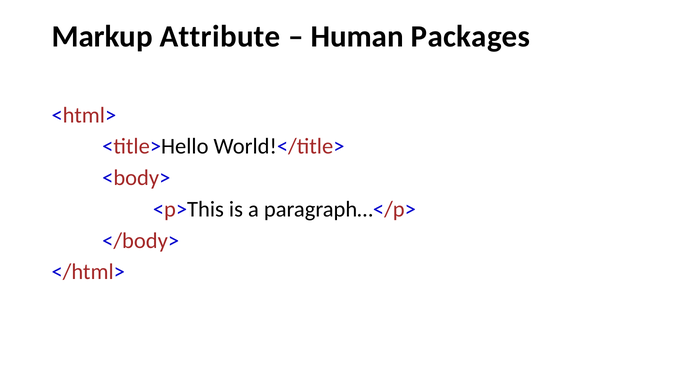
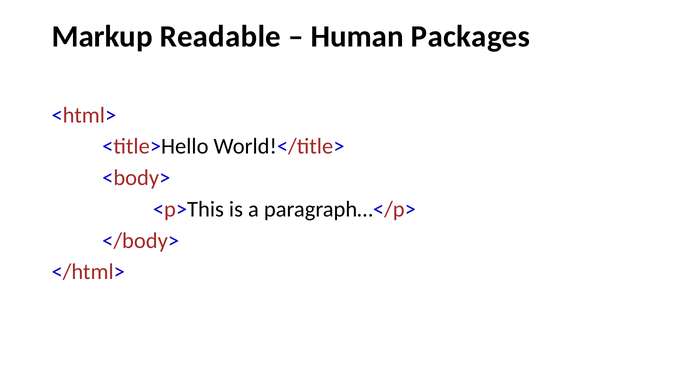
Attribute: Attribute -> Readable (220, 37)
